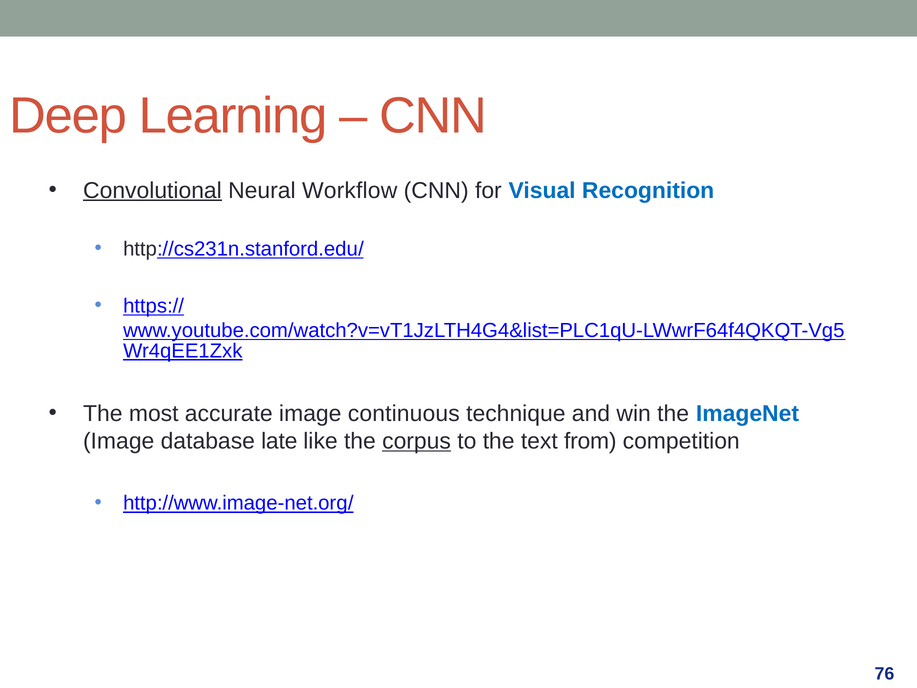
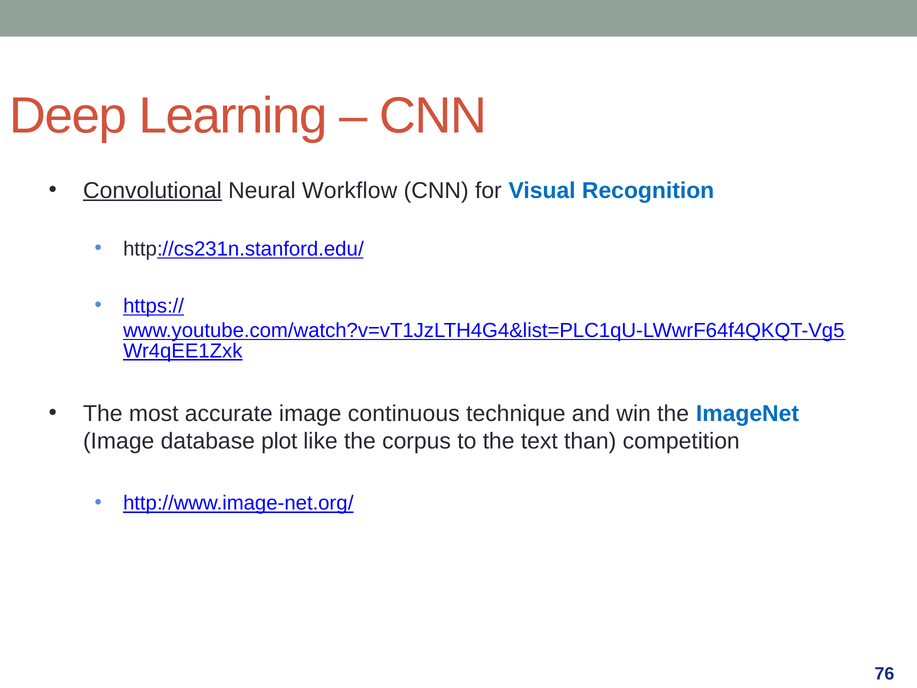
late: late -> plot (279, 441)
corpus underline: present -> none (417, 441)
from: from -> than (590, 441)
